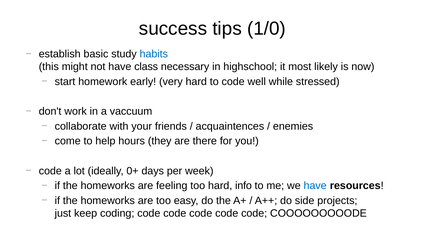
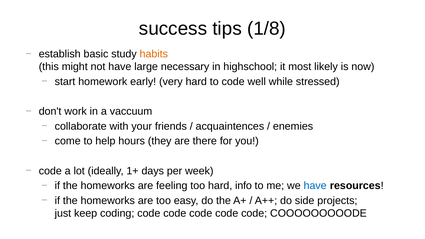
1/0: 1/0 -> 1/8 (266, 29)
habits colour: blue -> orange (154, 54)
class: class -> large (146, 67)
0+: 0+ -> 1+ (132, 171)
